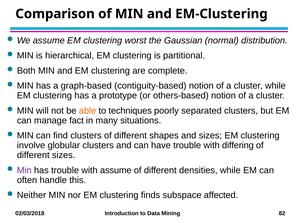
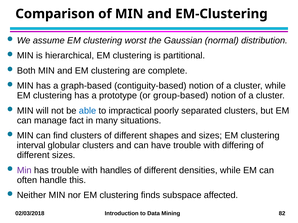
others-based: others-based -> group-based (181, 96)
able colour: orange -> blue (87, 111)
techniques: techniques -> impractical (130, 111)
involve: involve -> interval (31, 146)
with assume: assume -> handles (116, 171)
